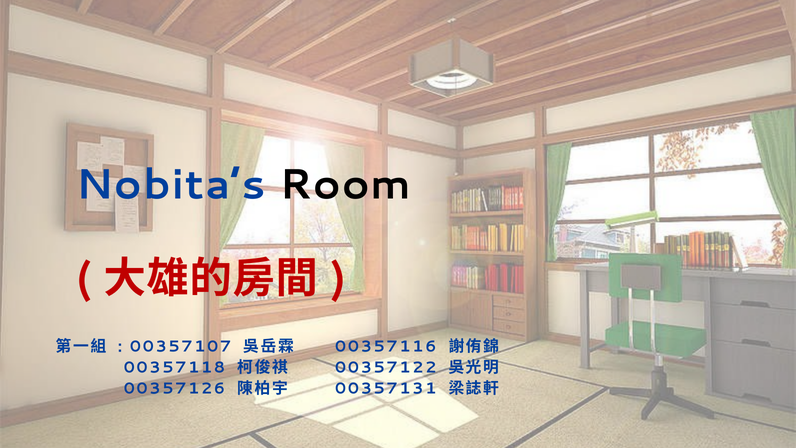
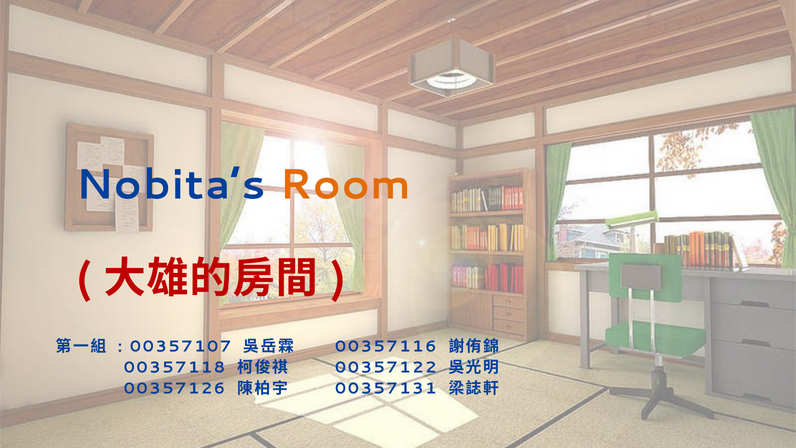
Room colour: black -> orange (345, 185)
